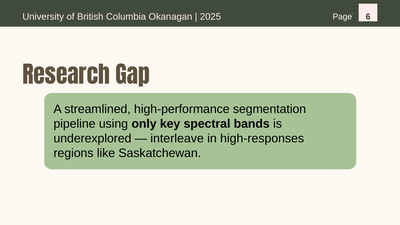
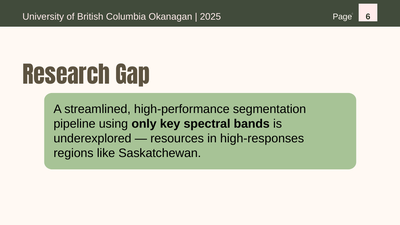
interleave: interleave -> resources (177, 139)
